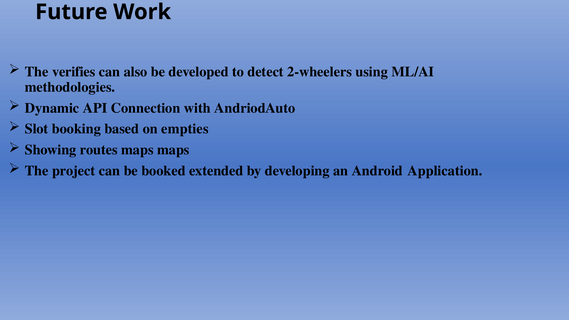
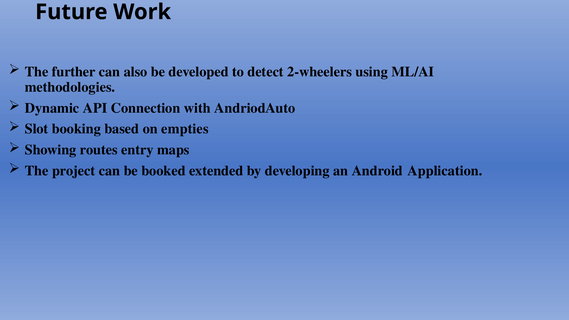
verifies: verifies -> further (74, 72)
routes maps: maps -> entry (137, 150)
